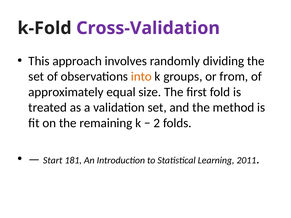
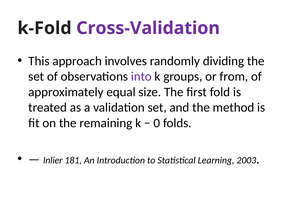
into colour: orange -> purple (141, 77)
2: 2 -> 0 (157, 123)
Start: Start -> Inlier (53, 160)
2011: 2011 -> 2003 (246, 160)
